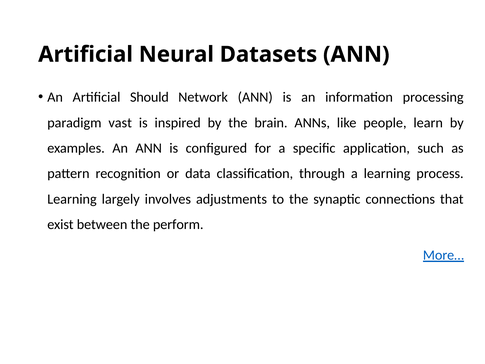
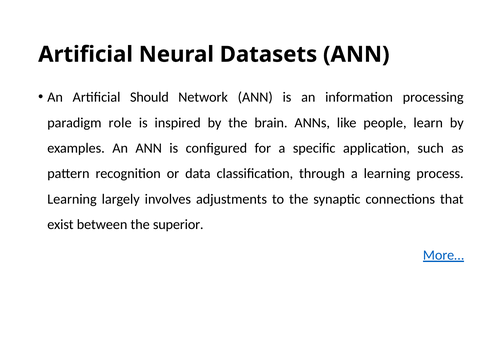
vast: vast -> role (120, 123)
perform: perform -> superior (178, 224)
